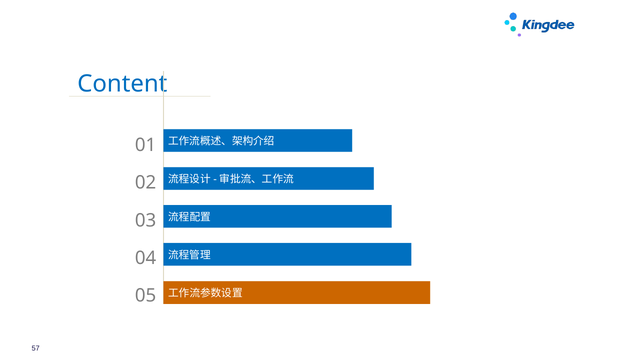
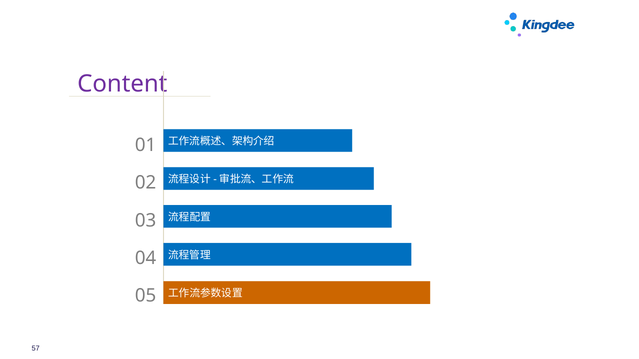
Content colour: blue -> purple (122, 84)
